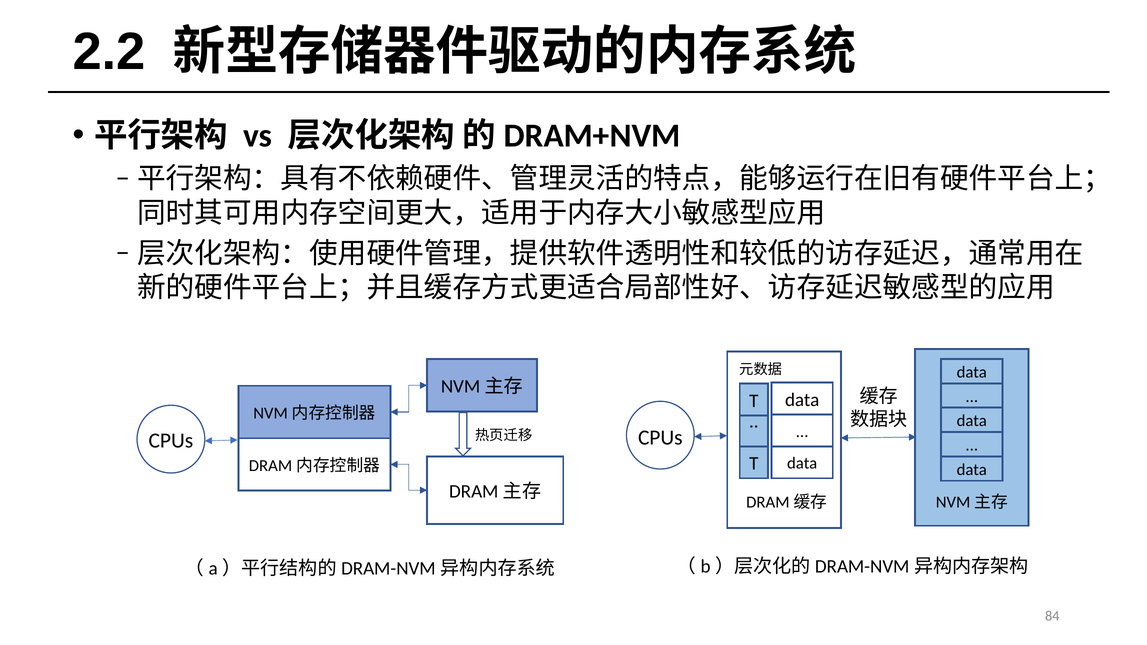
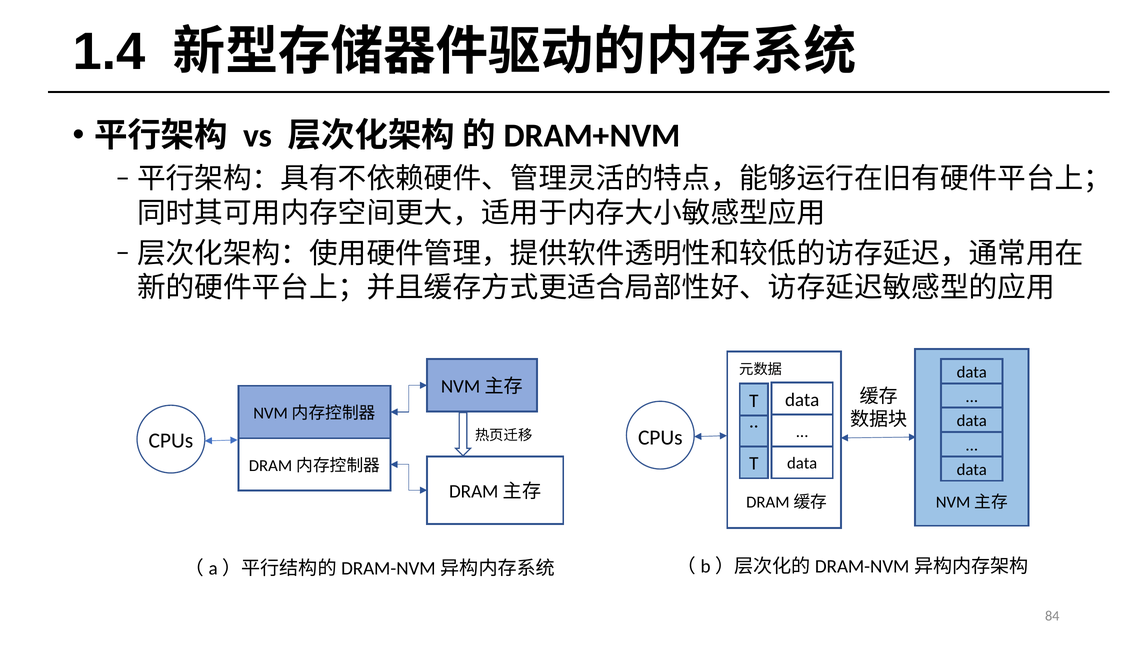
2.2: 2.2 -> 1.4 (109, 52)
